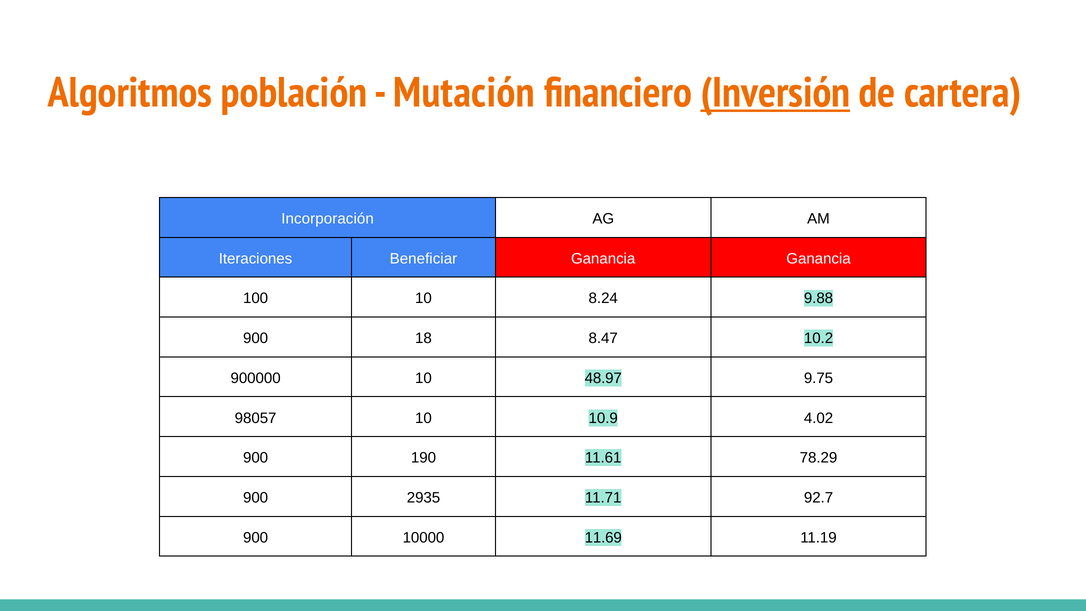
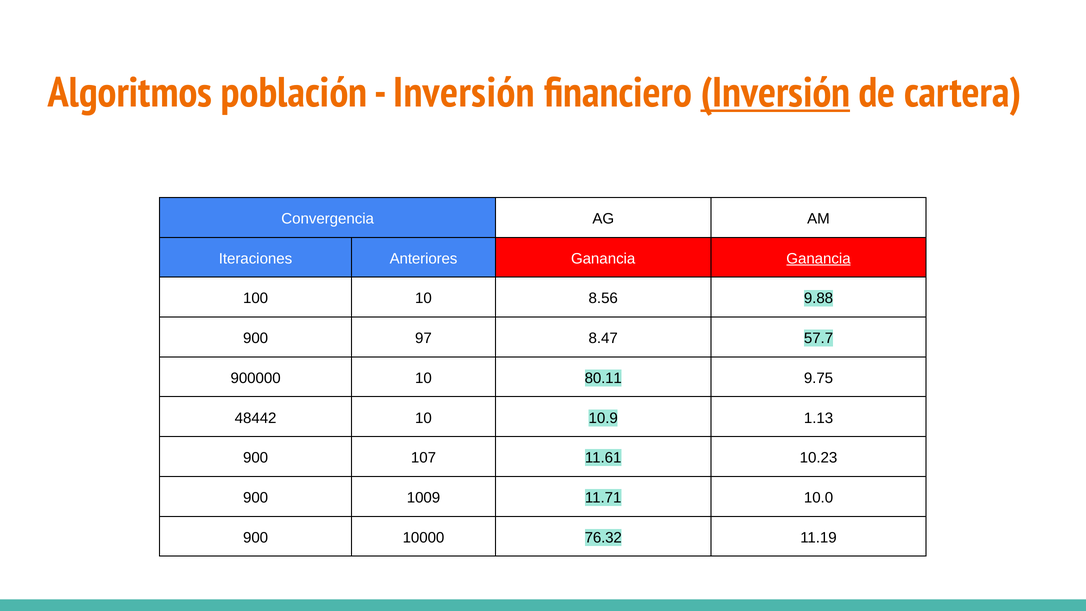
Mutación: Mutación -> Inversión (464, 93)
Incorporación: Incorporación -> Convergencia (328, 219)
Beneficiar: Beneficiar -> Anteriores (424, 259)
Ganancia underline: none -> present (819, 259)
8.24: 8.24 -> 8.56 (603, 298)
18: 18 -> 97 (423, 338)
10.2: 10.2 -> 57.7 (819, 338)
48.97: 48.97 -> 80.11 (603, 378)
98057: 98057 -> 48442 (256, 418)
4.02: 4.02 -> 1.13 (819, 418)
190: 190 -> 107 (424, 458)
78.29: 78.29 -> 10.23 (819, 458)
2935: 2935 -> 1009 (423, 498)
92.7: 92.7 -> 10.0 (819, 498)
11.69: 11.69 -> 76.32 (603, 538)
